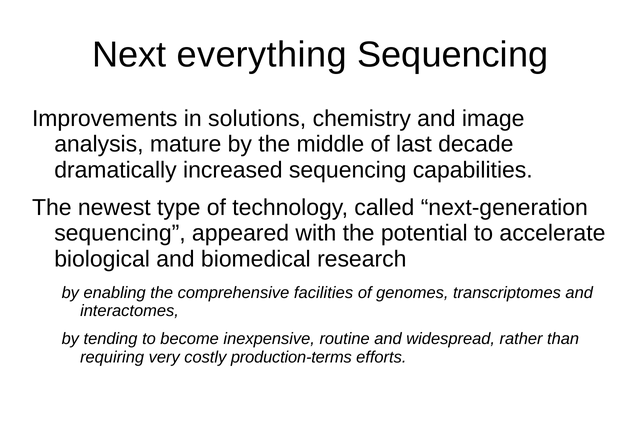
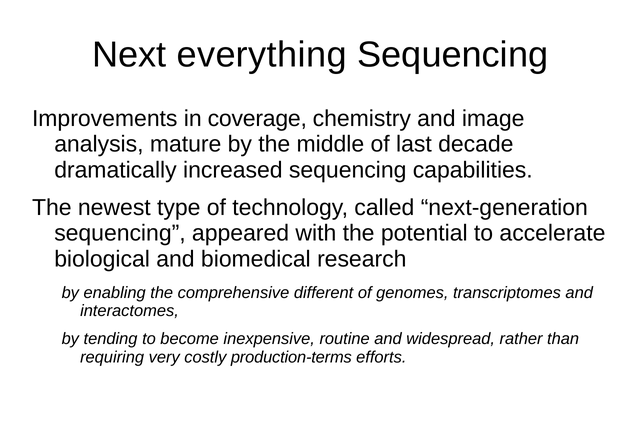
solutions: solutions -> coverage (257, 119)
facilities: facilities -> different (324, 293)
